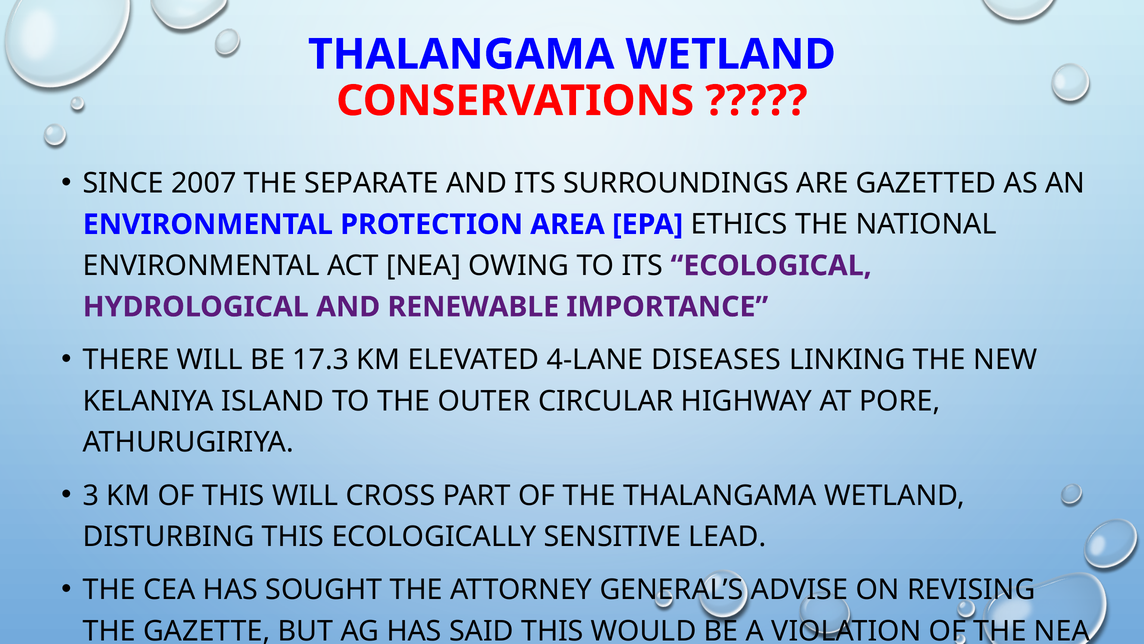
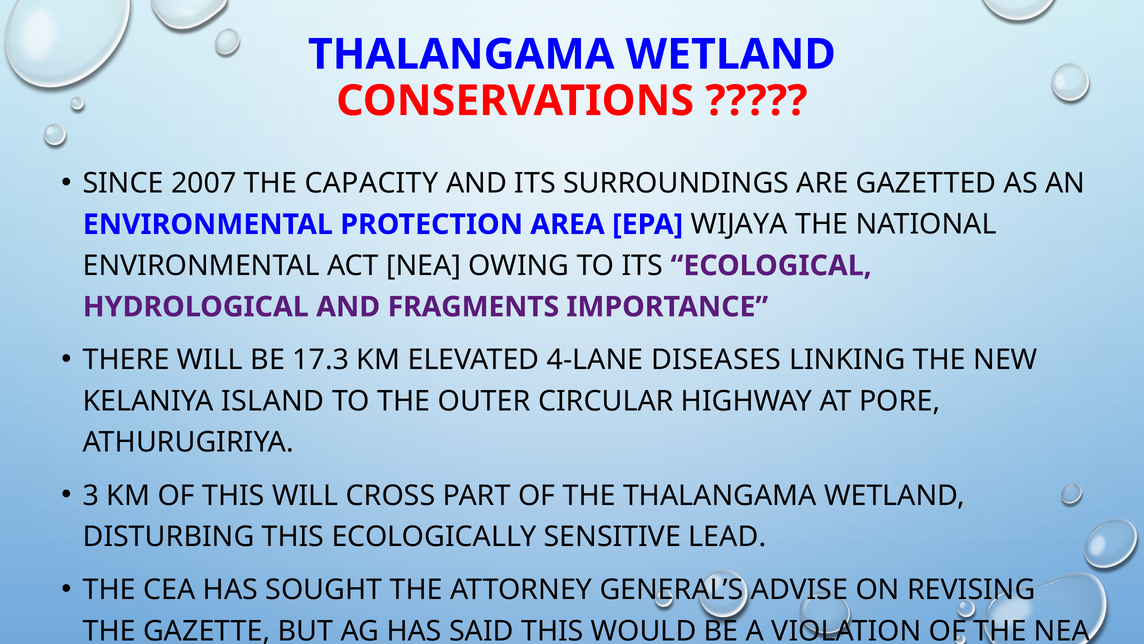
SEPARATE: SEPARATE -> CAPACITY (371, 183)
ETHICS: ETHICS -> WIJAYA (739, 224)
RENEWABLE: RENEWABLE -> FRAGMENTS (473, 307)
